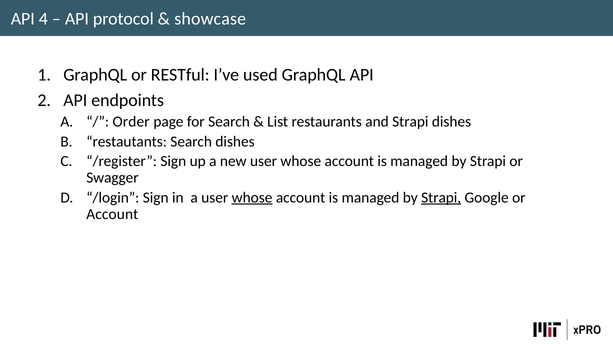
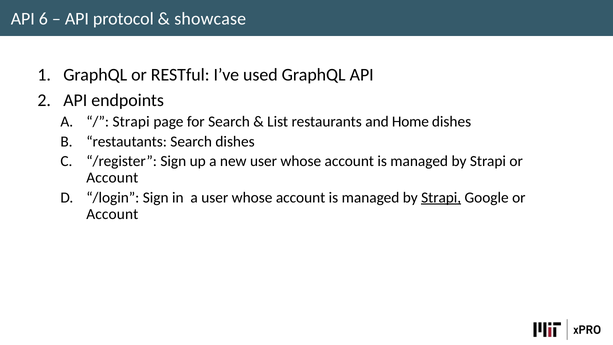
4: 4 -> 6 (43, 19)
Order: Order -> Strapi (131, 122)
and Strapi: Strapi -> Home (410, 122)
Swagger: Swagger -> Account (112, 178)
whose underline: present -> none (252, 197)
